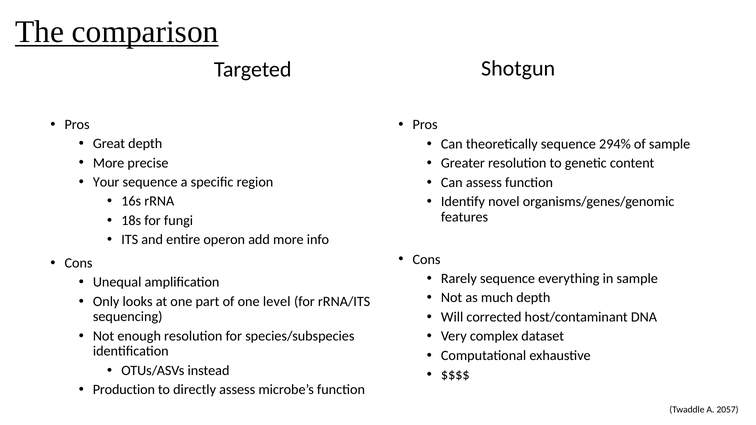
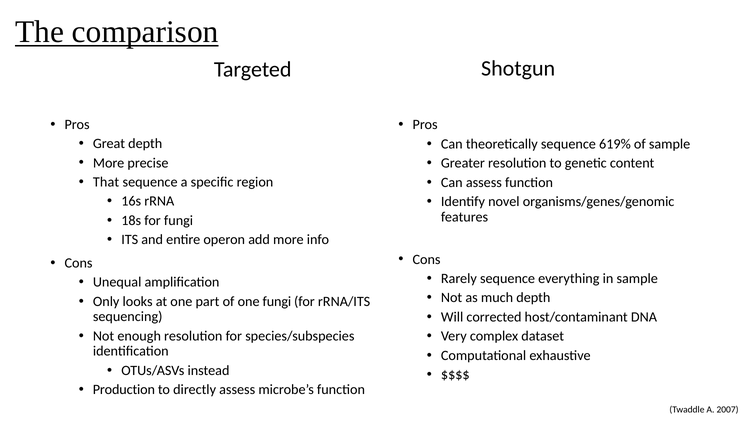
294%: 294% -> 619% (615, 144)
Your: Your -> That (106, 182)
one level: level -> fungi (277, 302)
2057: 2057 -> 2007 (728, 410)
